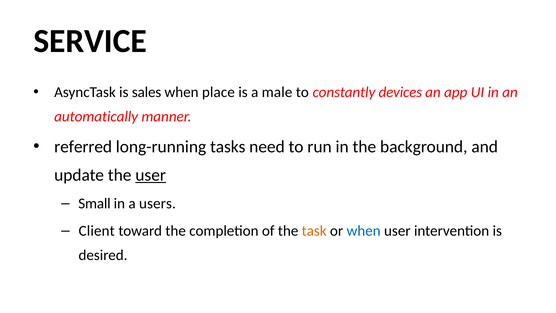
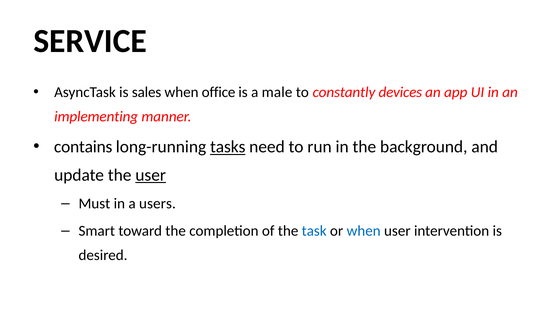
place: place -> office (219, 92)
automatically: automatically -> implementing (96, 117)
referred: referred -> contains (83, 147)
tasks underline: none -> present (228, 147)
Small: Small -> Must (94, 204)
Client: Client -> Smart (97, 231)
task colour: orange -> blue (314, 231)
